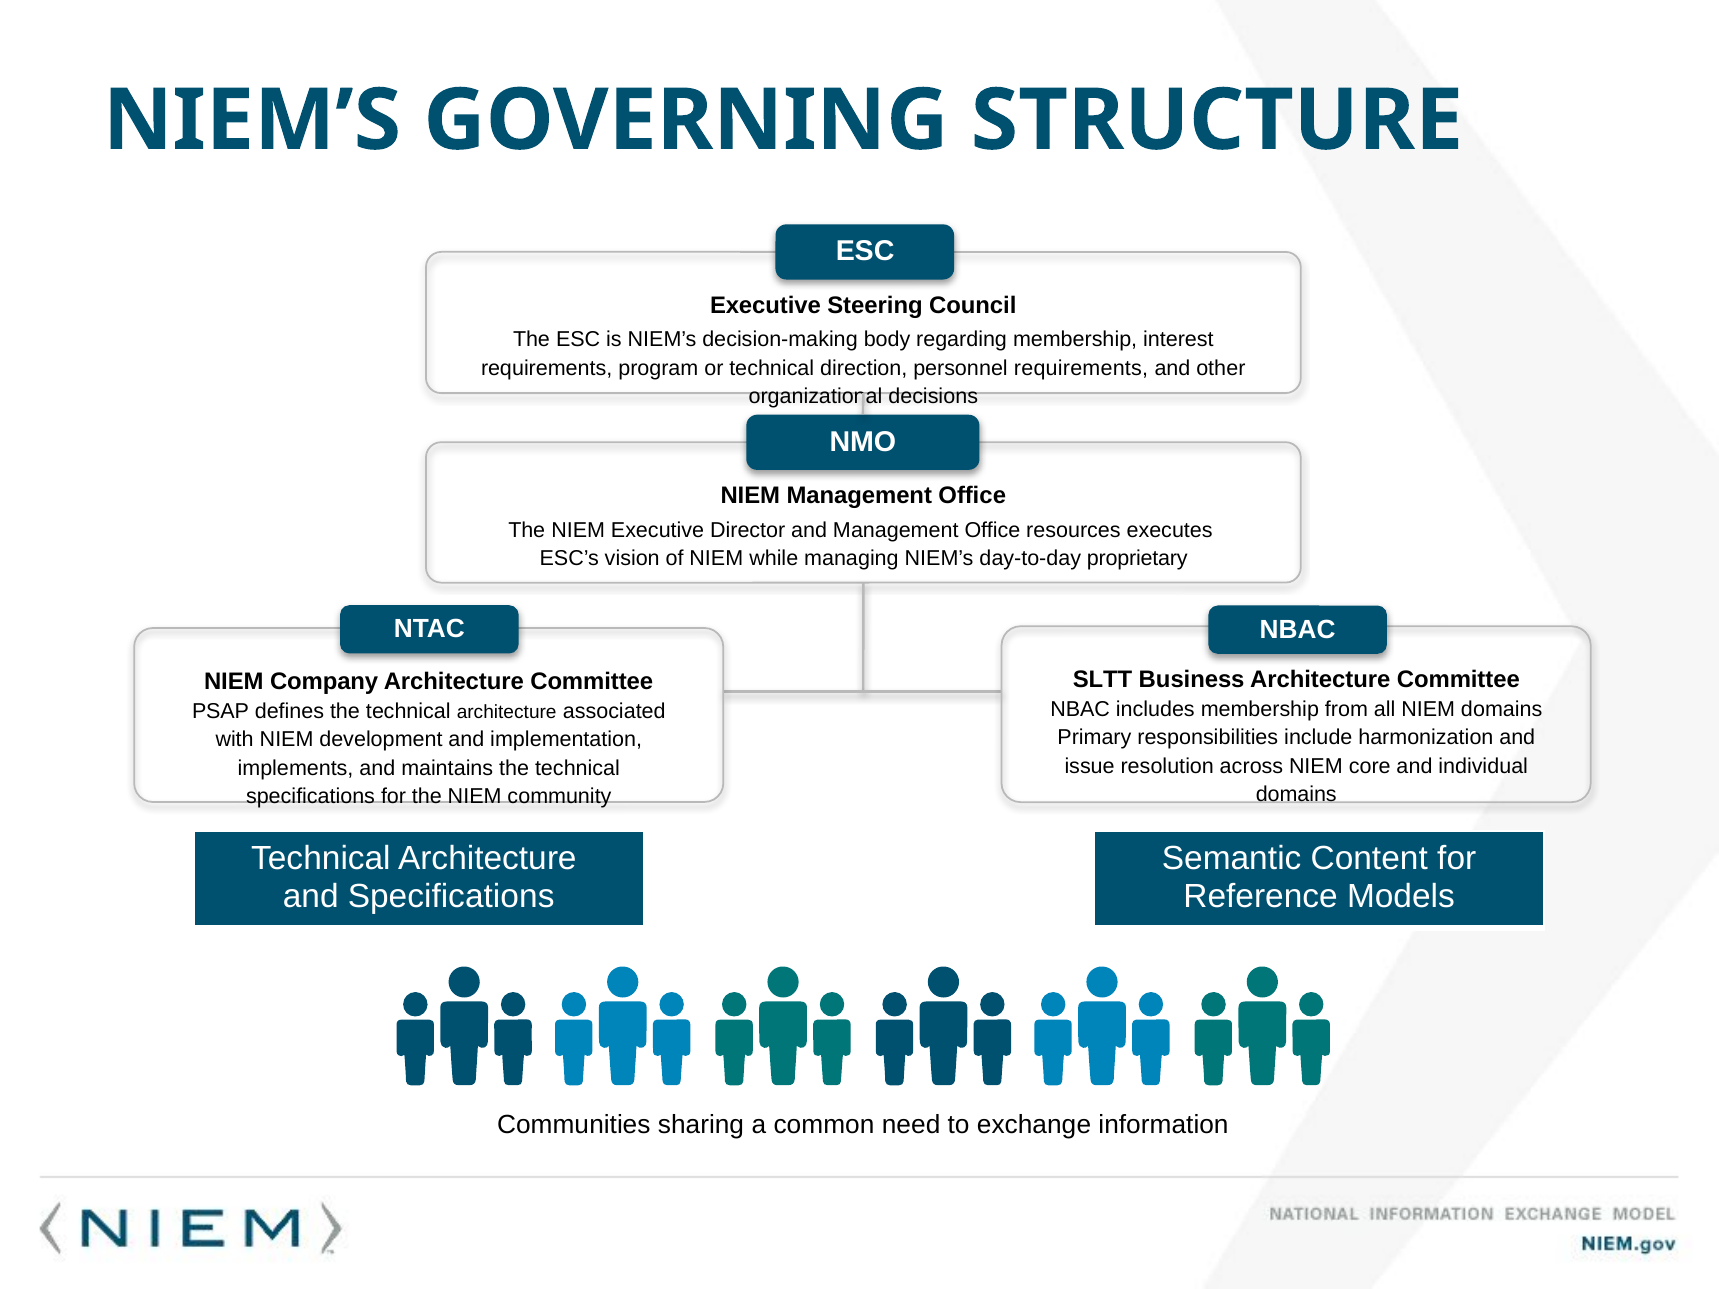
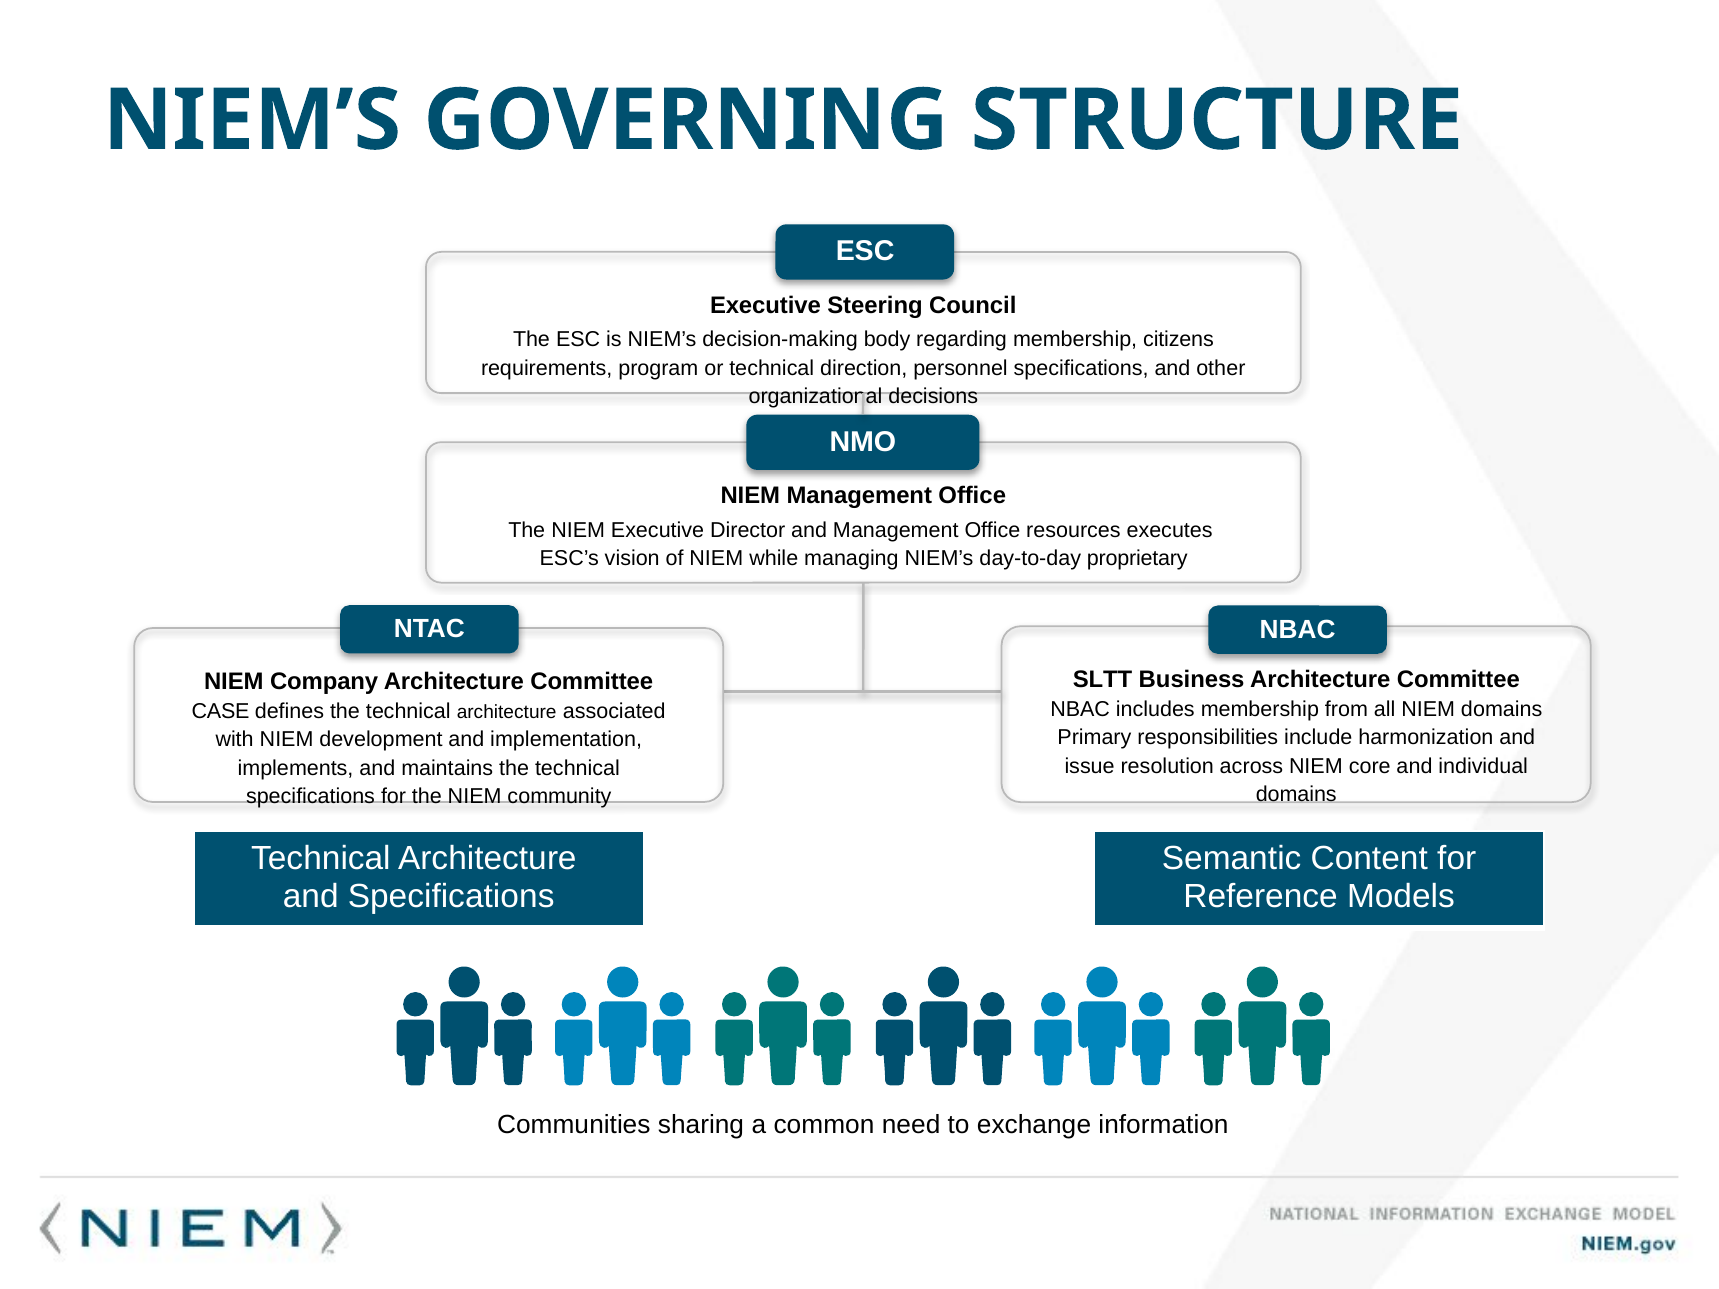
interest: interest -> citizens (1178, 340)
personnel requirements: requirements -> specifications (1081, 368)
PSAP: PSAP -> CASE (221, 711)
